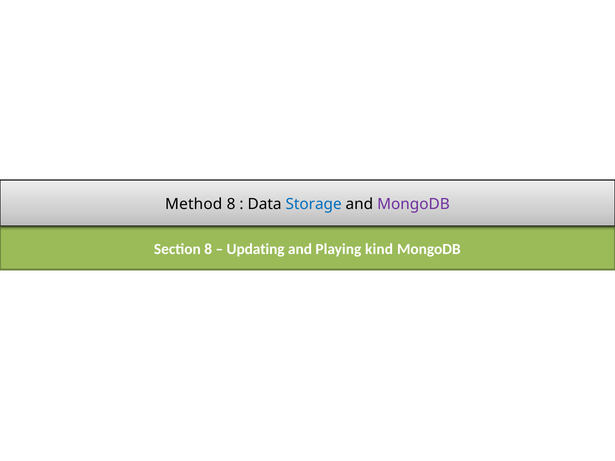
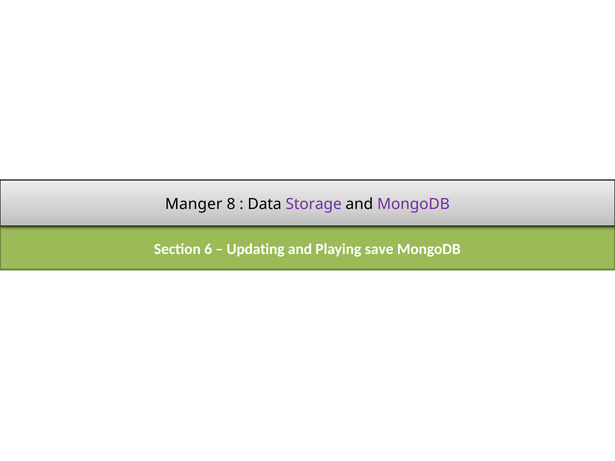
Method: Method -> Manger (194, 204)
Storage colour: blue -> purple (314, 204)
Section 8: 8 -> 6 (208, 249)
kind: kind -> save (379, 249)
